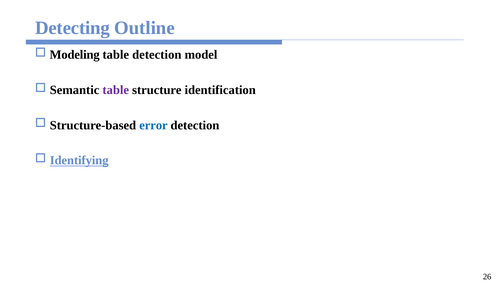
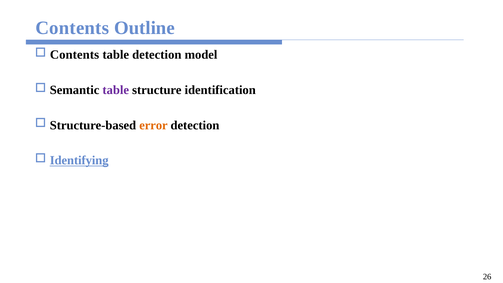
Detecting: Detecting -> Contents (72, 28)
Modeling: Modeling -> Contents (75, 55)
error colour: blue -> orange (153, 125)
